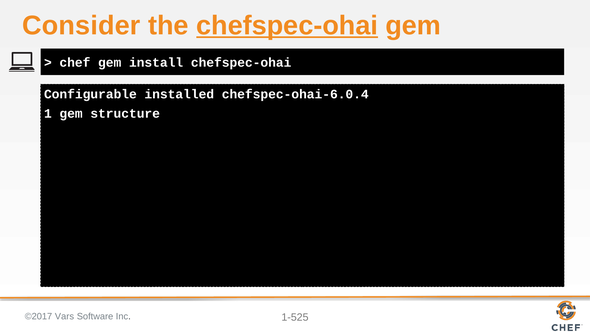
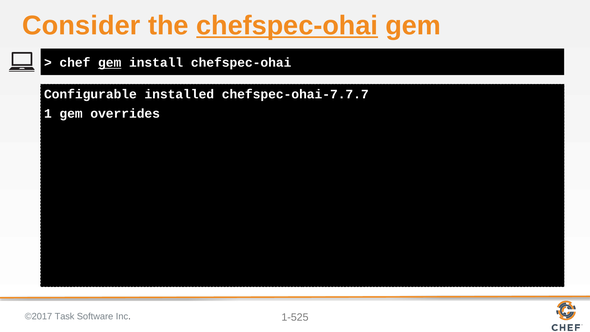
gem underline: none -> present (110, 63)
chefspec-ohai-6.0.4: chefspec-ohai-6.0.4 -> chefspec-ohai-7.7.7 (295, 94)
structure: structure -> overrides (125, 114)
Vars: Vars -> Task (65, 316)
